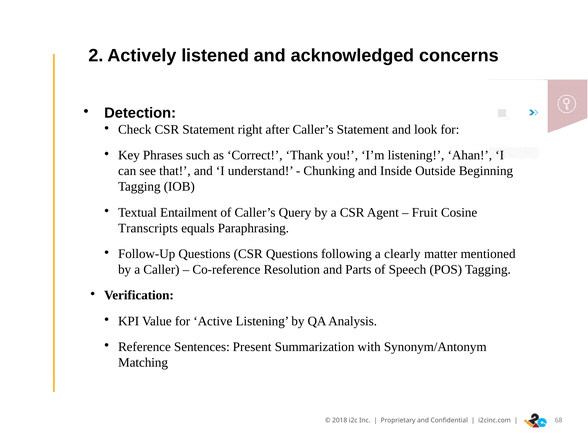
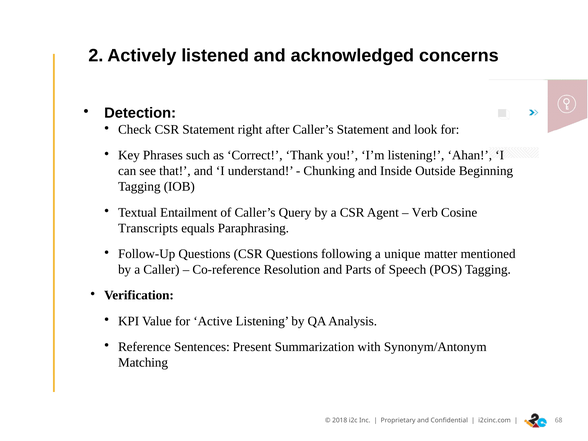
Fruit: Fruit -> Verb (425, 212)
clearly: clearly -> unique (402, 254)
